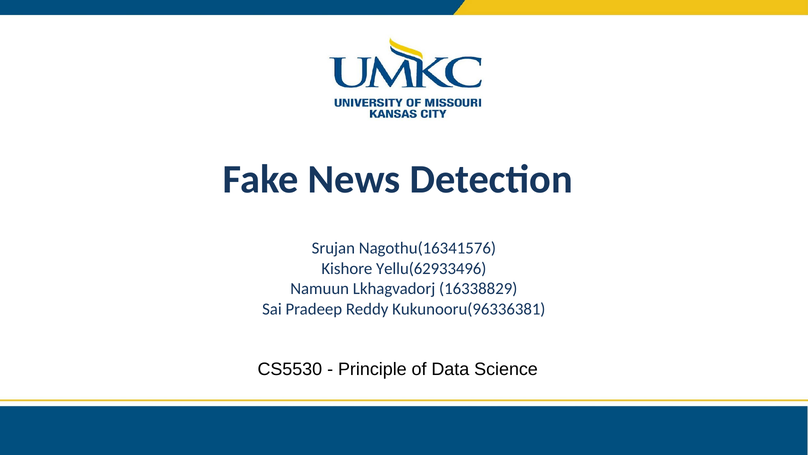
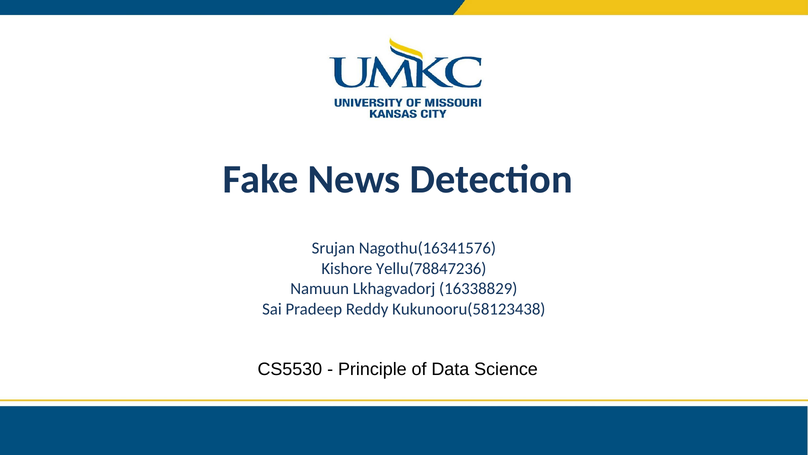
Yellu(62933496: Yellu(62933496 -> Yellu(78847236 (431, 268)
Kukunooru(96336381: Kukunooru(96336381 -> Kukunooru(58123438 (469, 309)
